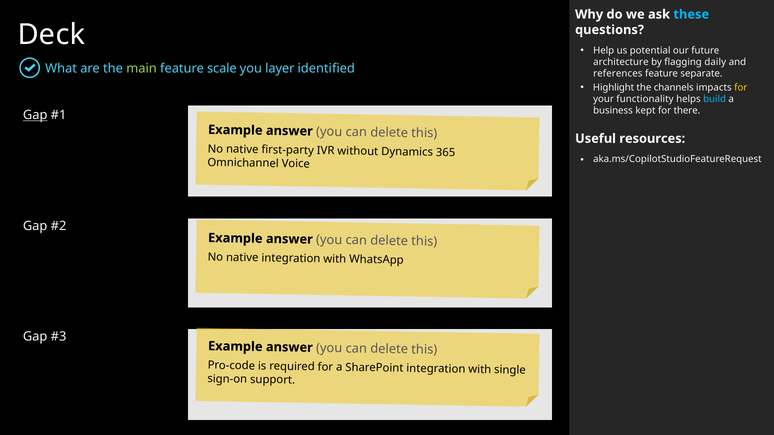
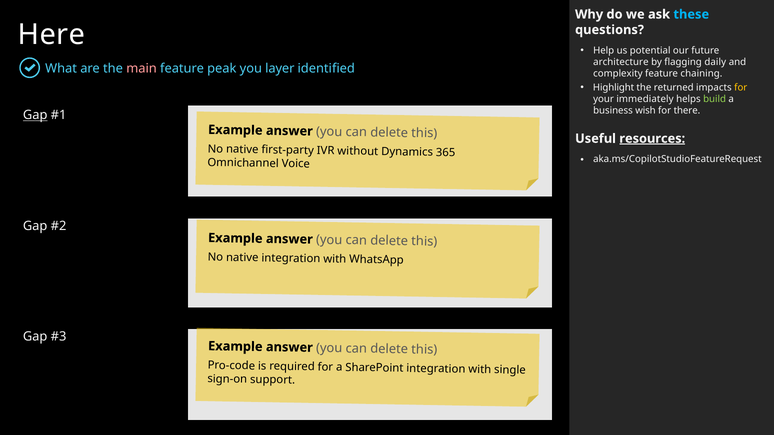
Deck: Deck -> Here (51, 35)
main colour: light green -> pink (142, 69)
scale: scale -> peak (222, 69)
references: references -> complexity (618, 74)
separate: separate -> chaining (701, 74)
channels: channels -> returned (674, 88)
functionality: functionality -> immediately (645, 99)
build colour: light blue -> light green (715, 99)
kept: kept -> wish (645, 111)
resources underline: none -> present (652, 139)
